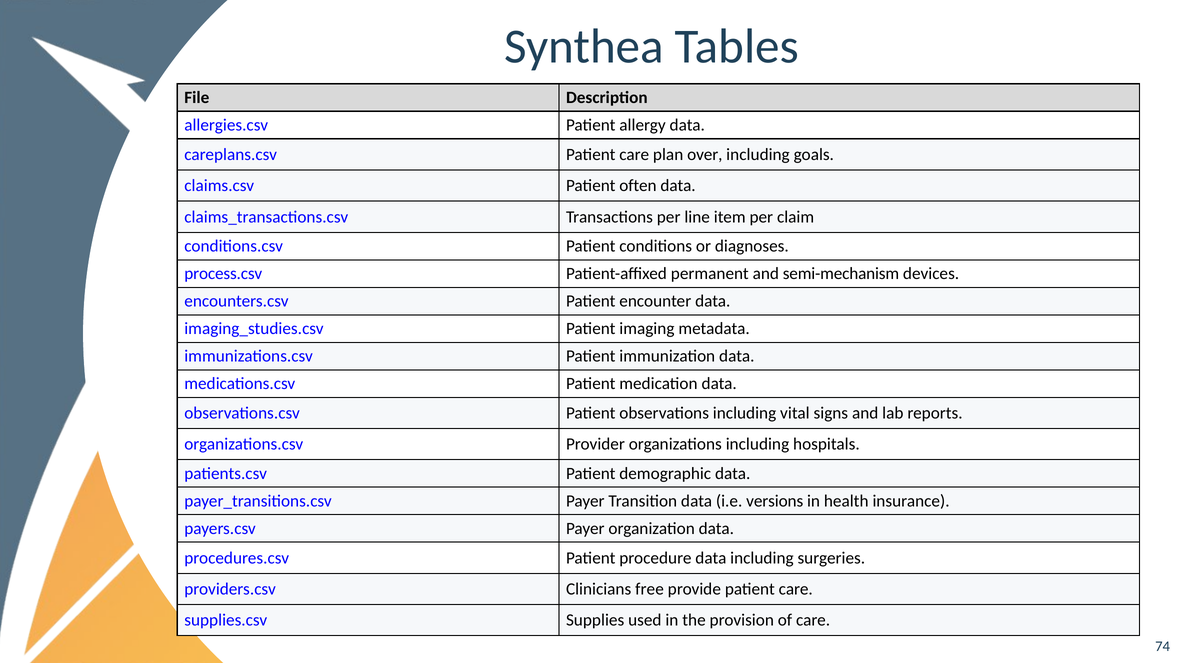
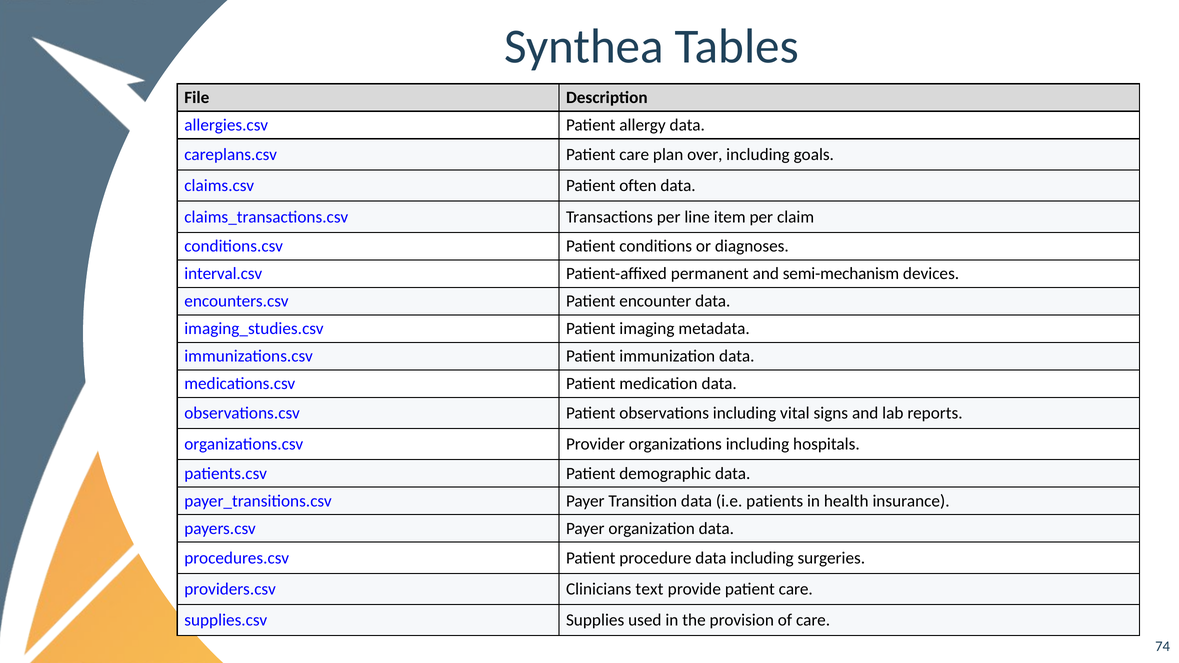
process.csv: process.csv -> interval.csv (223, 274)
versions: versions -> patients (775, 501)
free: free -> text (649, 589)
